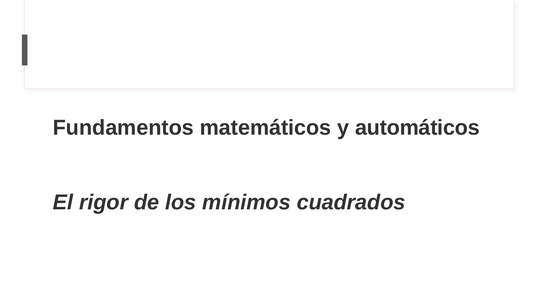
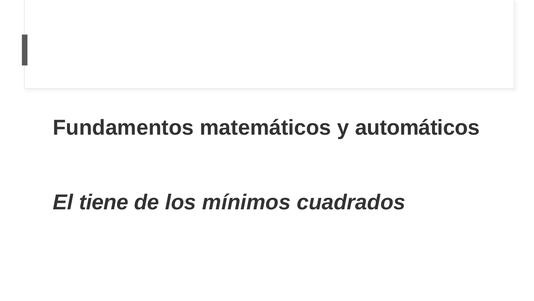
rigor: rigor -> tiene (104, 202)
